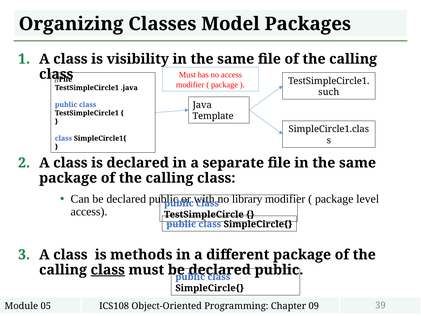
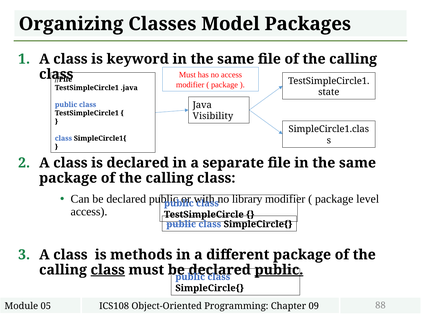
visibility: visibility -> keyword (138, 59)
such: such -> state (329, 92)
Template: Template -> Visibility (213, 116)
public underline: none -> present (279, 270)
39: 39 -> 88 (380, 305)
